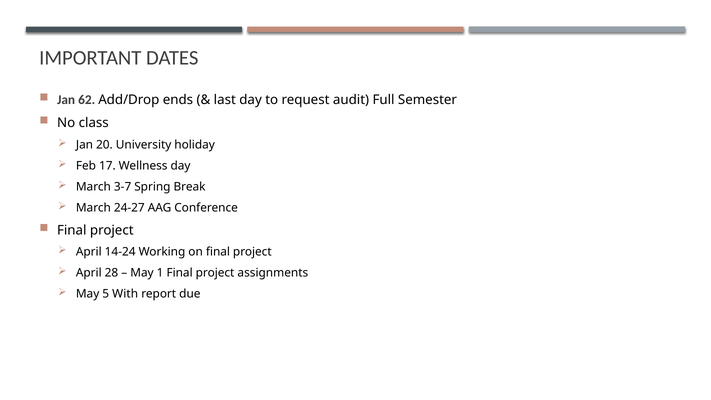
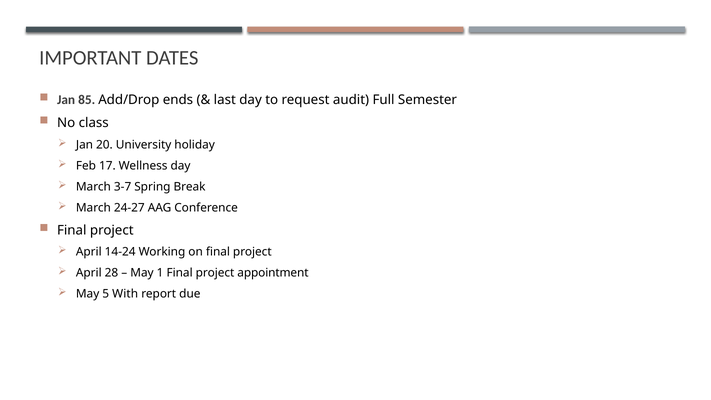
62: 62 -> 85 (87, 100)
assignments: assignments -> appointment (273, 273)
